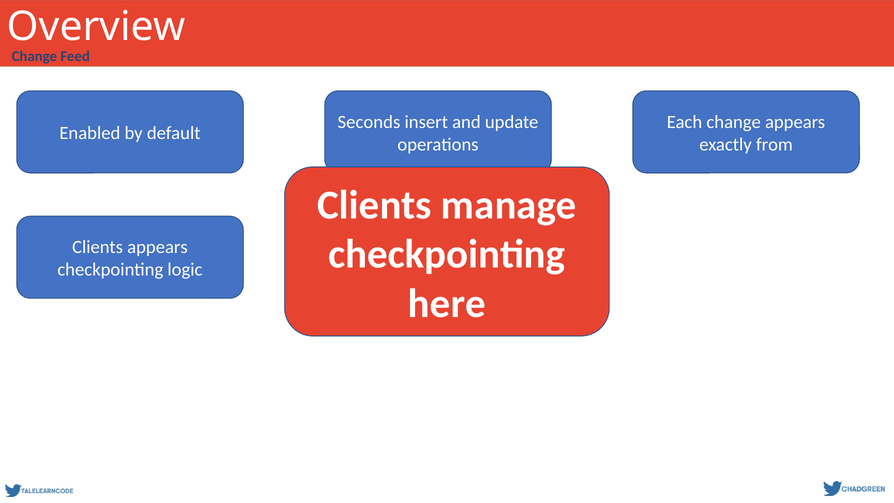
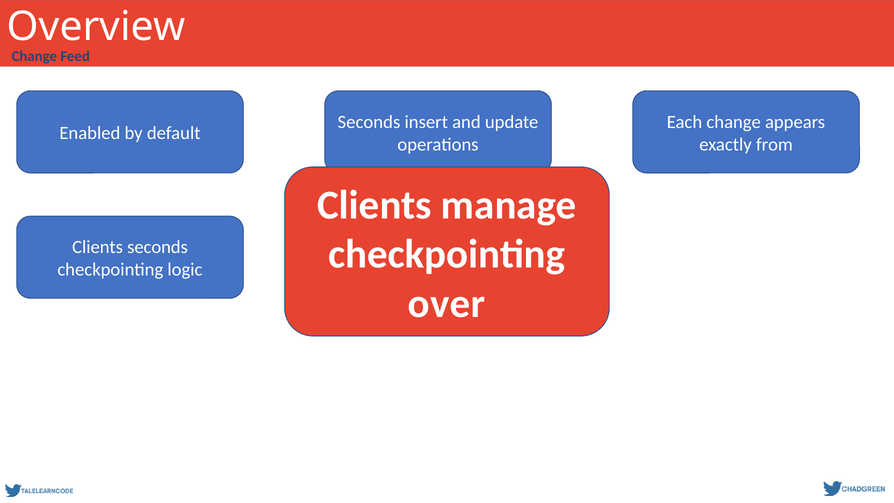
Clients appears: appears -> seconds (158, 247)
here: here -> over (447, 303)
